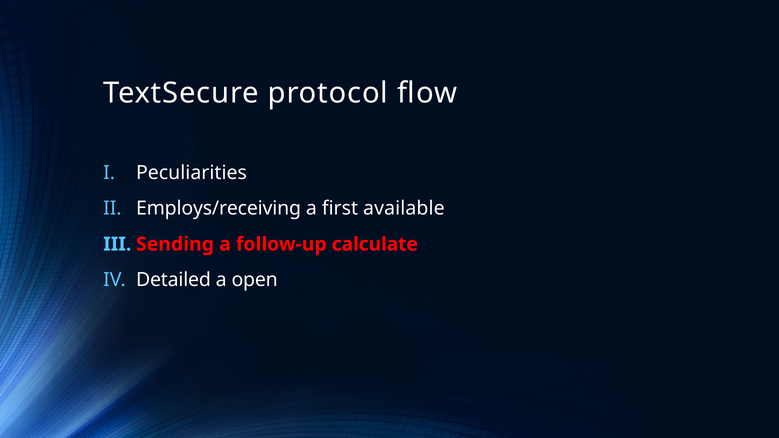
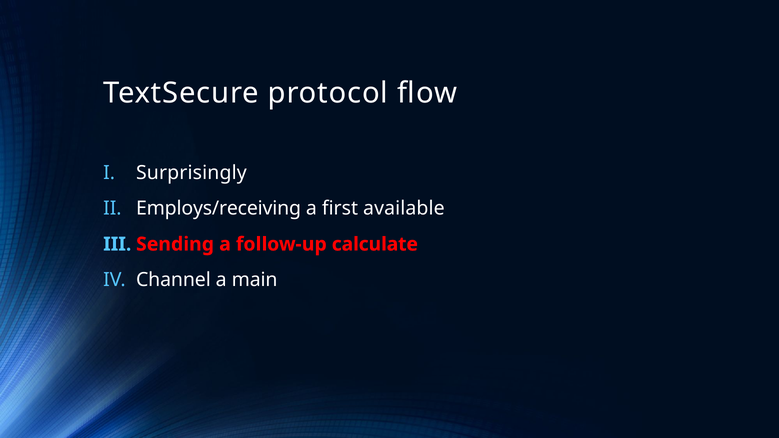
Peculiarities: Peculiarities -> Surprisingly (191, 173)
Detailed: Detailed -> Channel (173, 280)
open: open -> main (255, 280)
